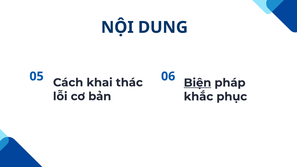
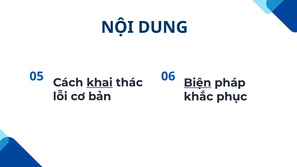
khai underline: none -> present (100, 83)
